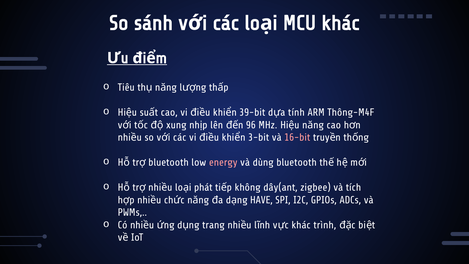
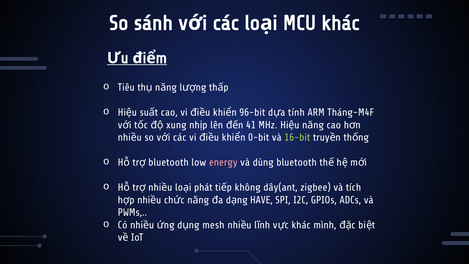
39-bit: 39-bit -> 96-bit (252, 112)
Thông-M4F: Thông-M4F -> Tháng-M4F (351, 112)
96: 96 -> 41 (251, 125)
3-bit: 3-bit -> 0-bit (259, 137)
16-bit colour: pink -> light green (297, 137)
trang: trang -> mesh (213, 225)
trình: trình -> mình (325, 225)
